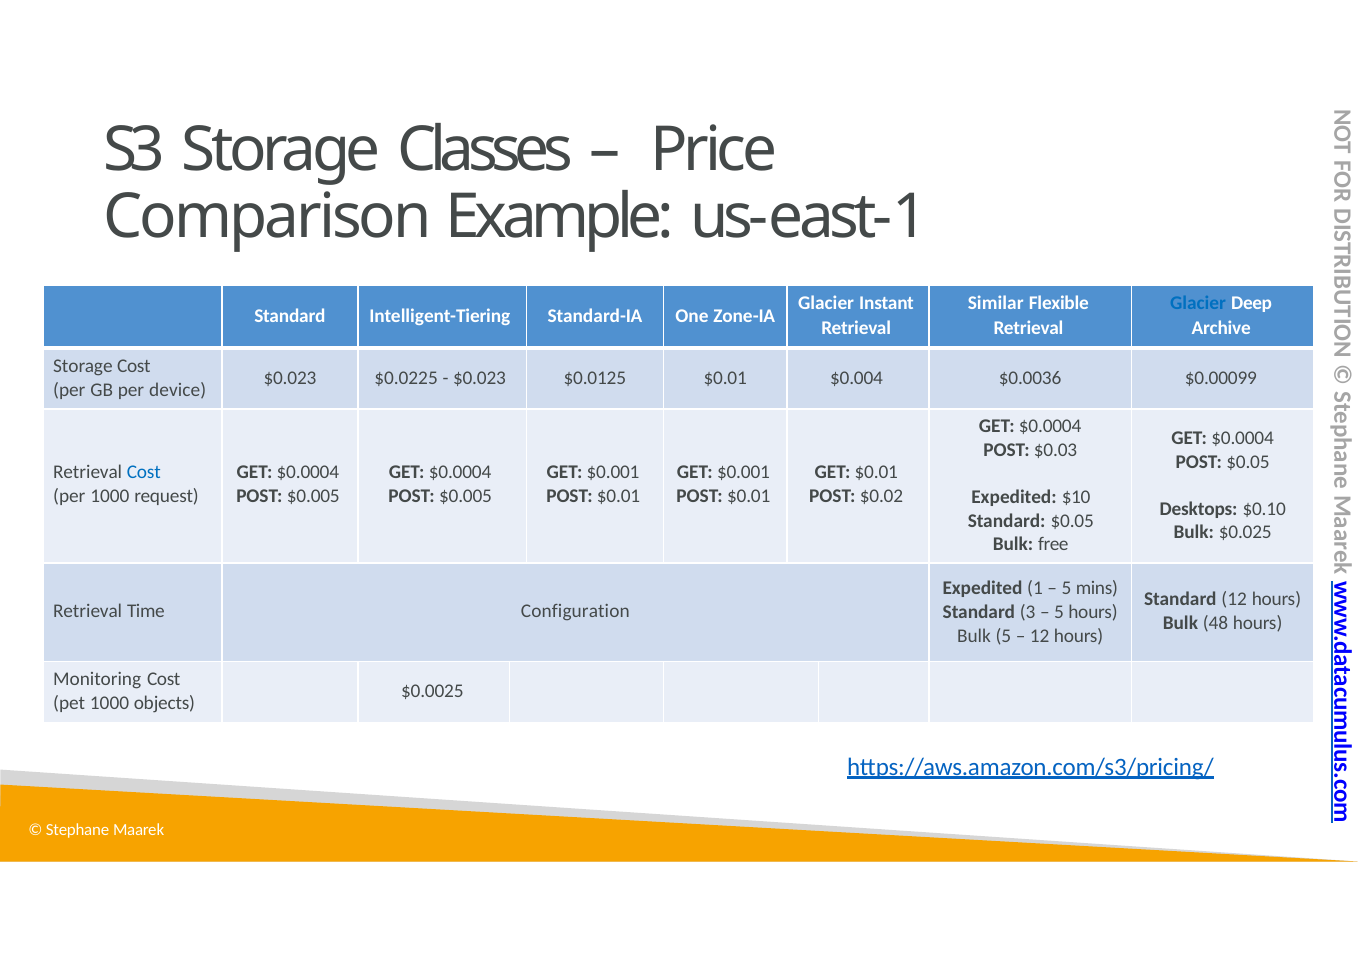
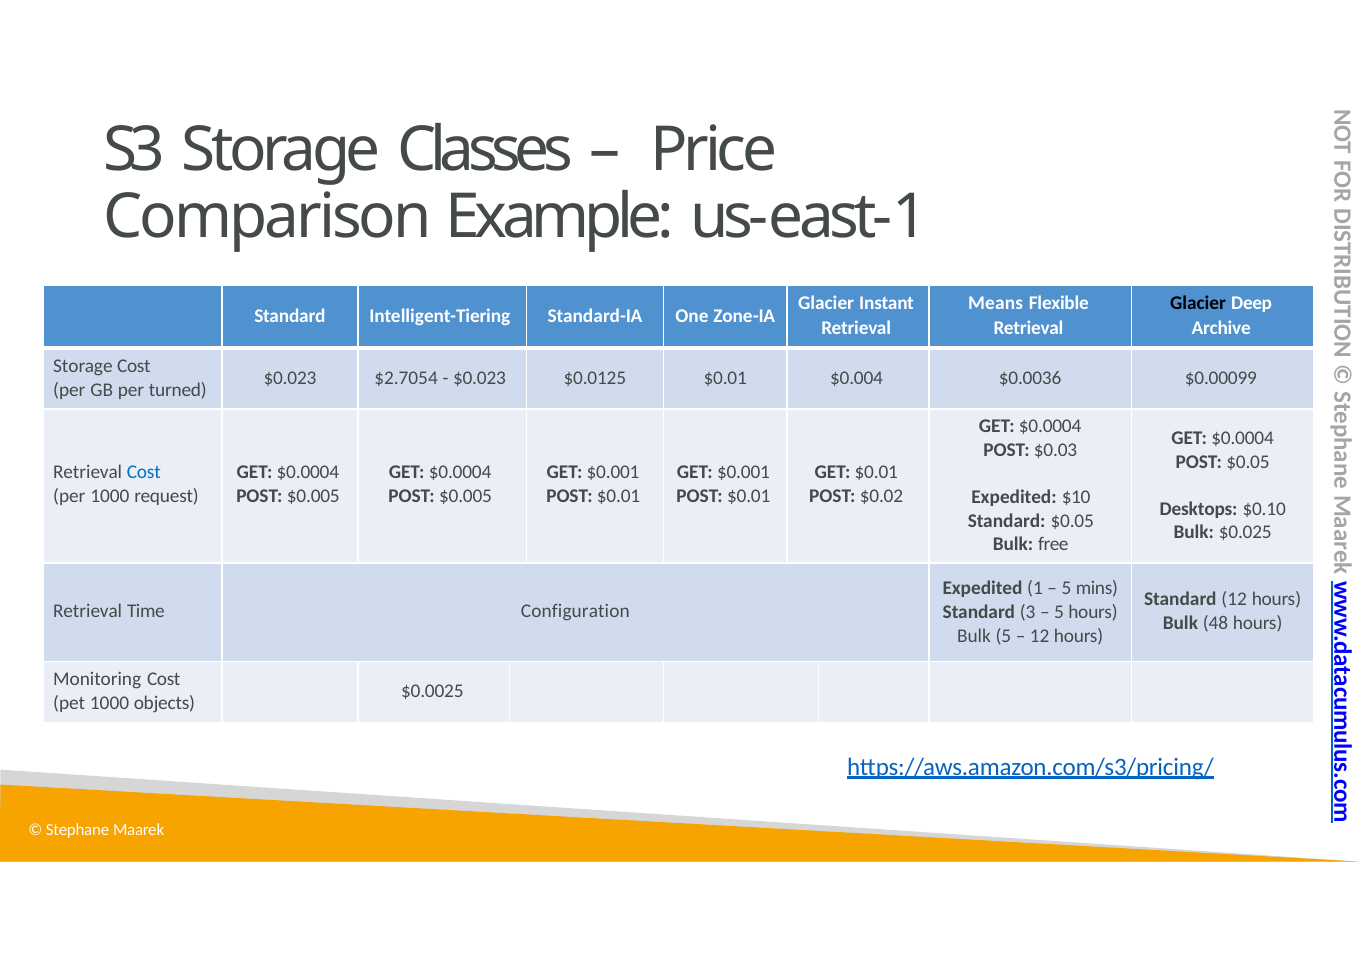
Similar: Similar -> Means (996, 304)
Glacier colour: blue -> black (1198, 304)
$0.0225: $0.0225 -> $2.7054 (406, 378)
device: device -> turned (178, 390)
